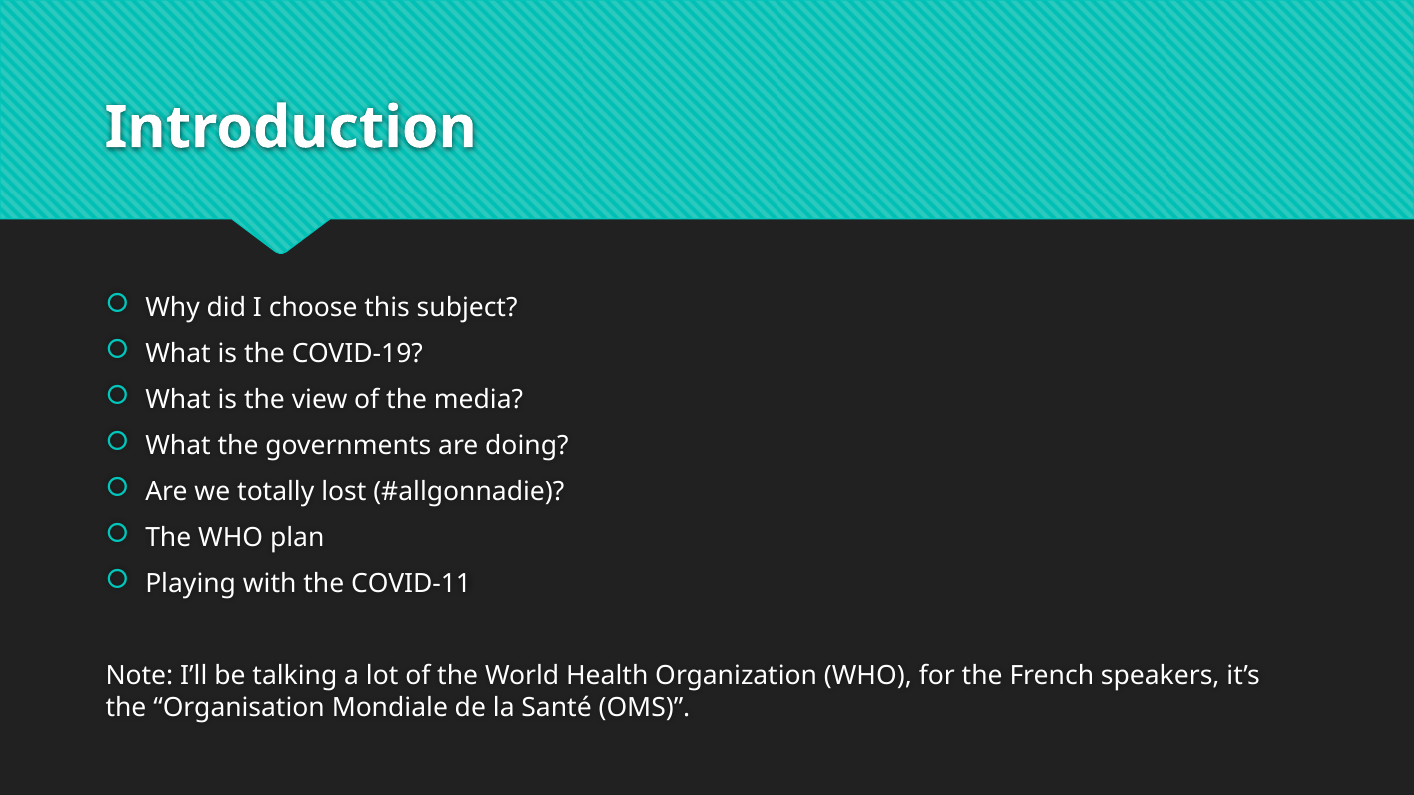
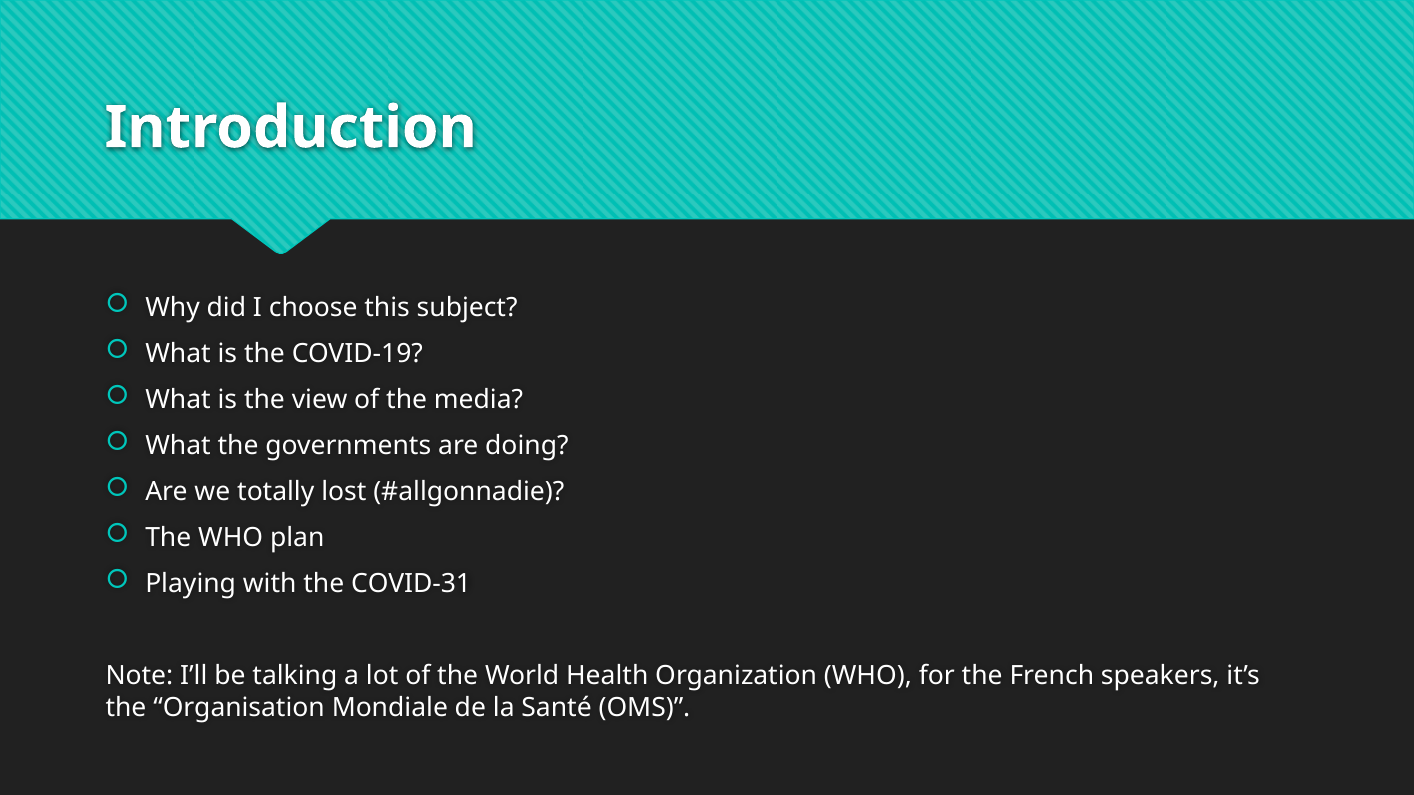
COVID-11: COVID-11 -> COVID-31 (411, 584)
